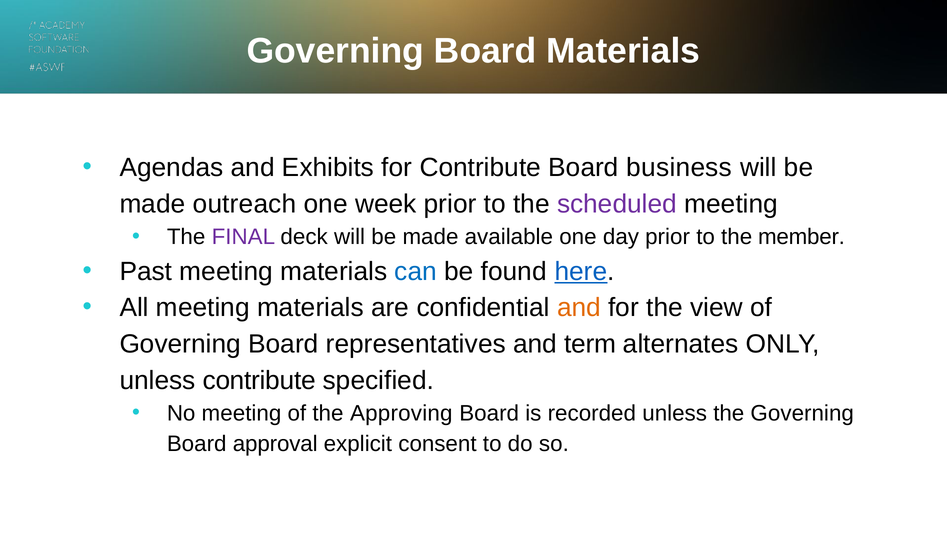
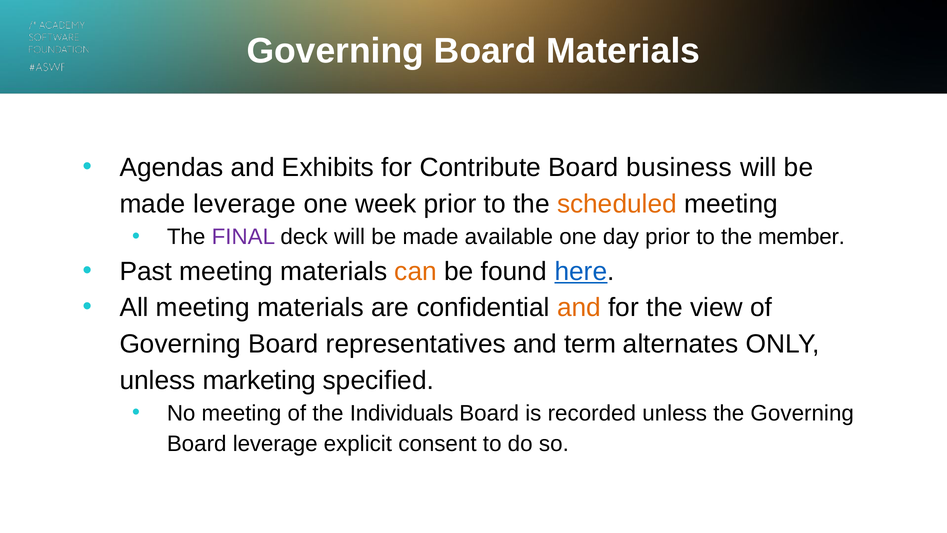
made outreach: outreach -> leverage (244, 204)
scheduled colour: purple -> orange (617, 204)
can colour: blue -> orange (416, 271)
unless contribute: contribute -> marketing (259, 380)
Approving: Approving -> Individuals (402, 413)
Board approval: approval -> leverage (275, 444)
